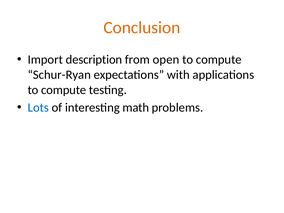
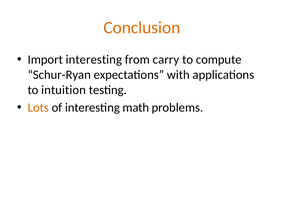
Import description: description -> interesting (94, 60)
open: open -> carry (166, 60)
compute: compute -> intuition (64, 90)
Lots colour: blue -> orange (38, 108)
